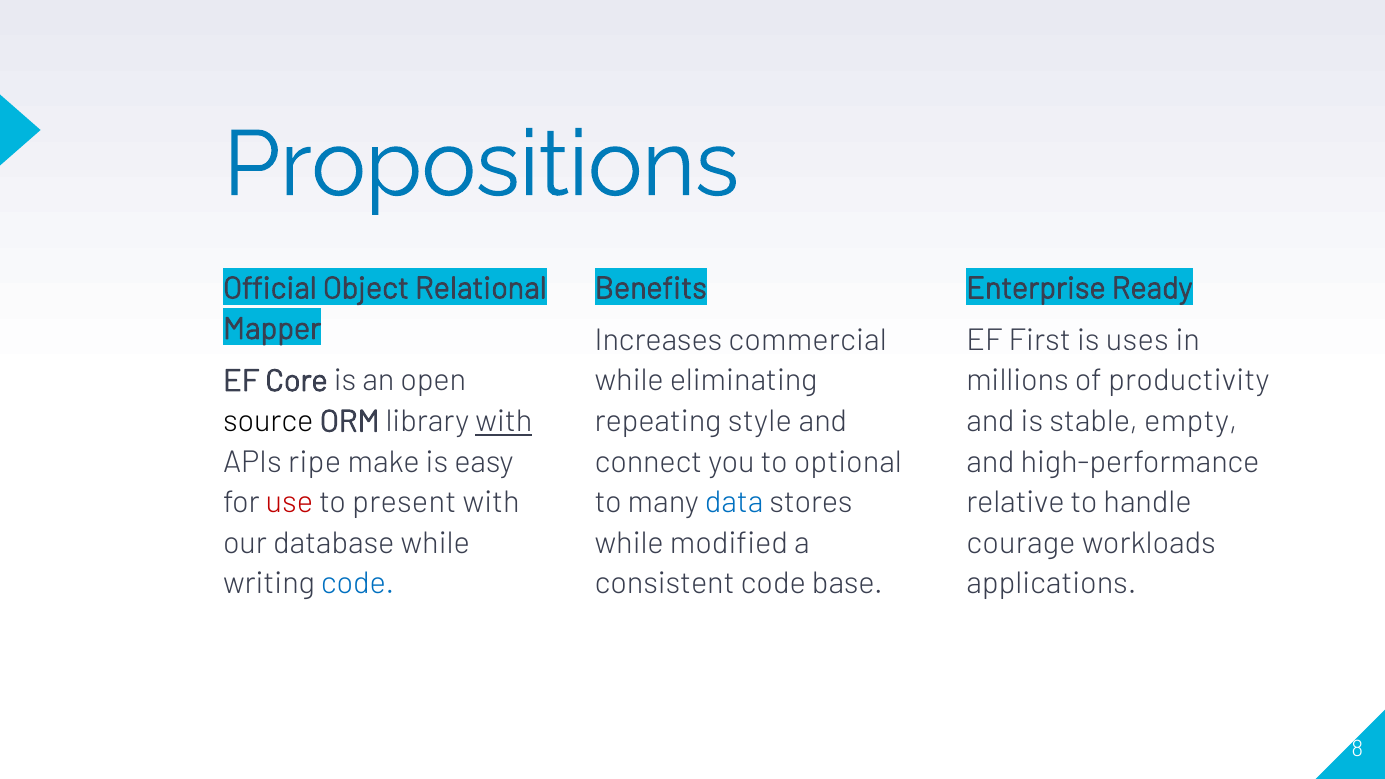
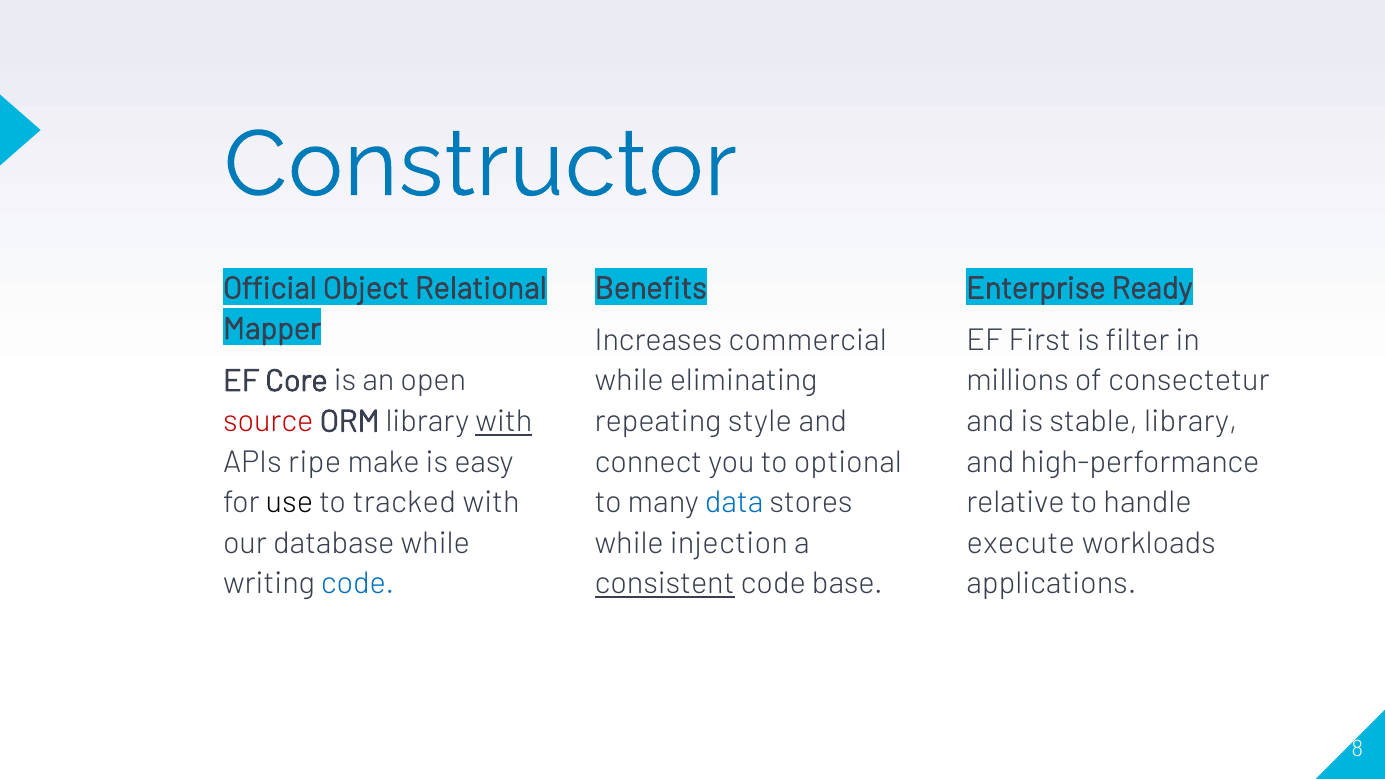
Propositions: Propositions -> Constructor (480, 165)
uses: uses -> filter (1138, 340)
productivity: productivity -> consectetur (1189, 381)
source colour: black -> red (268, 421)
stable empty: empty -> library (1191, 421)
use colour: red -> black (289, 503)
present: present -> tracked (404, 503)
modified: modified -> injection (729, 543)
courage: courage -> execute (1021, 543)
consistent underline: none -> present (665, 584)
